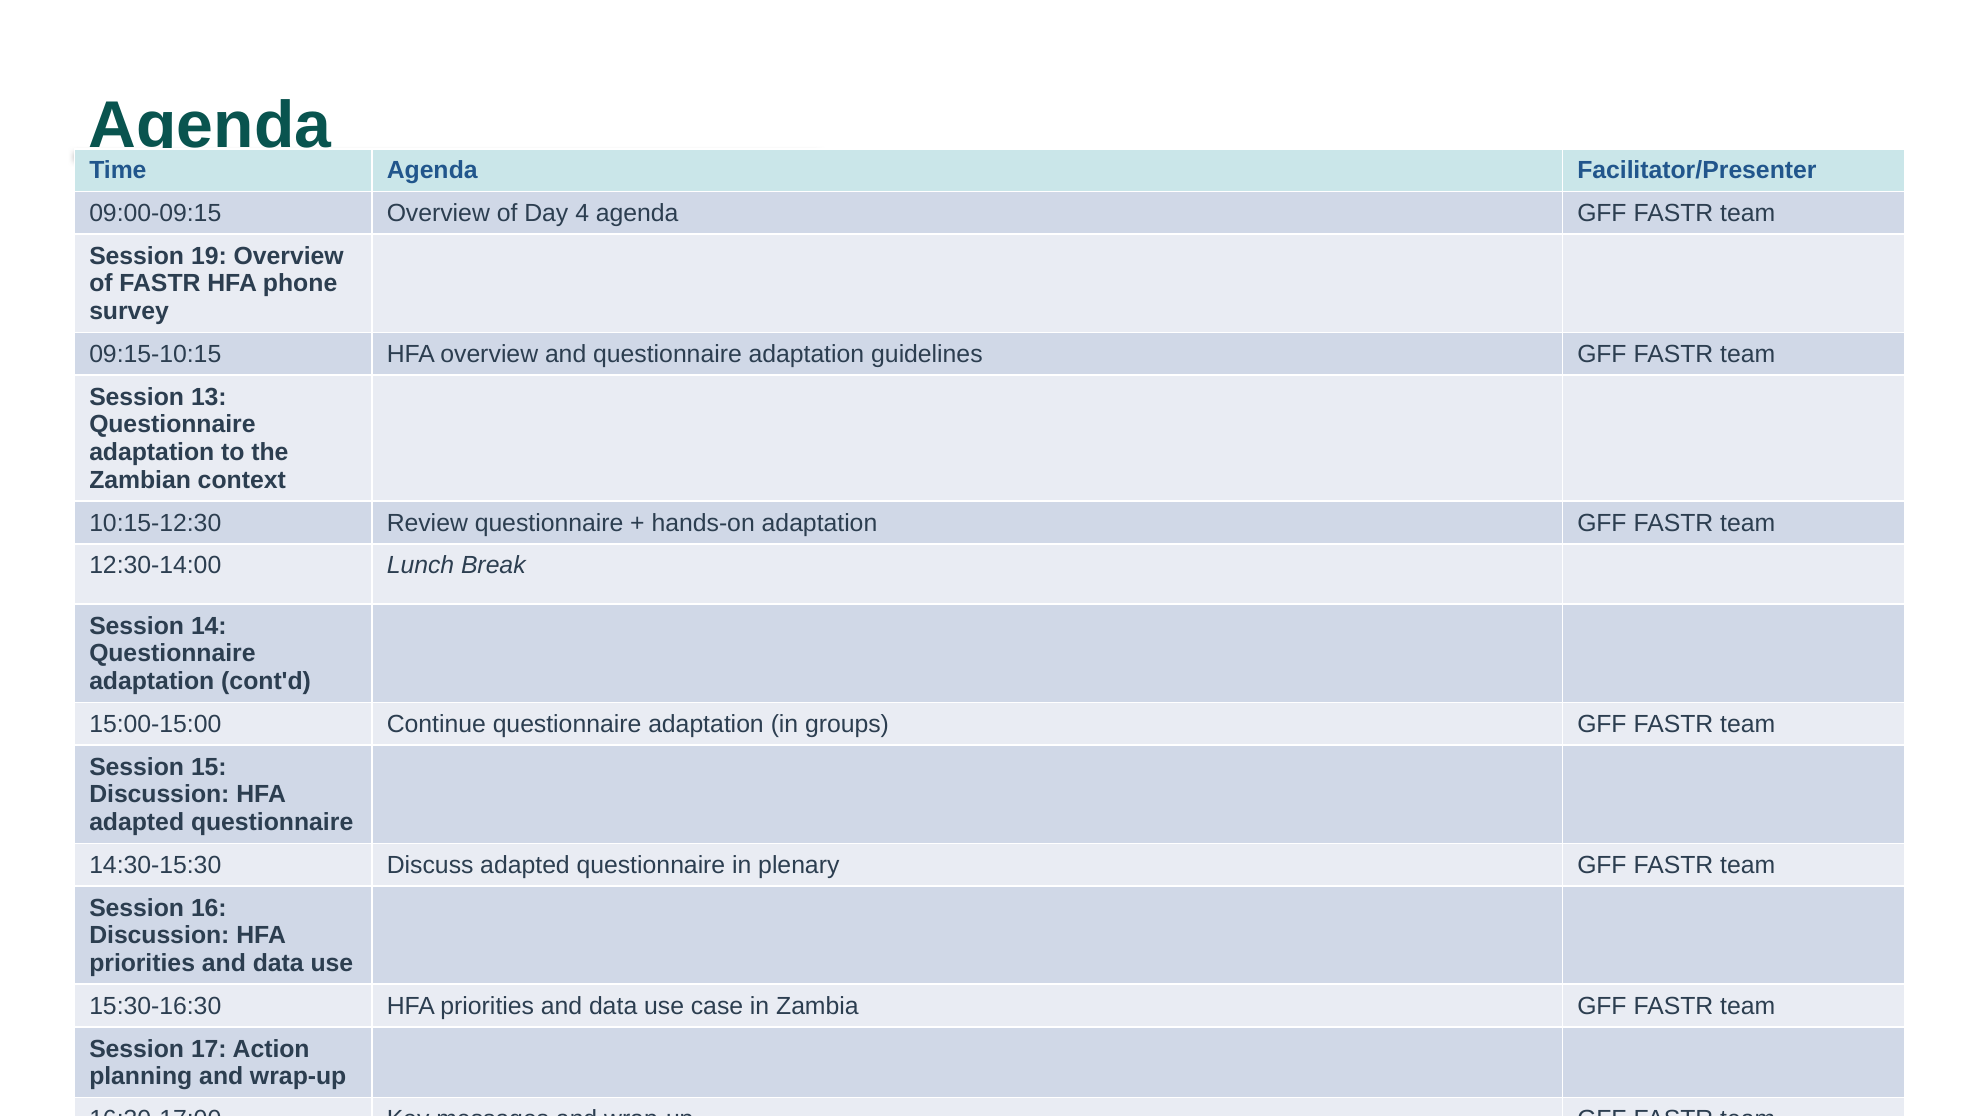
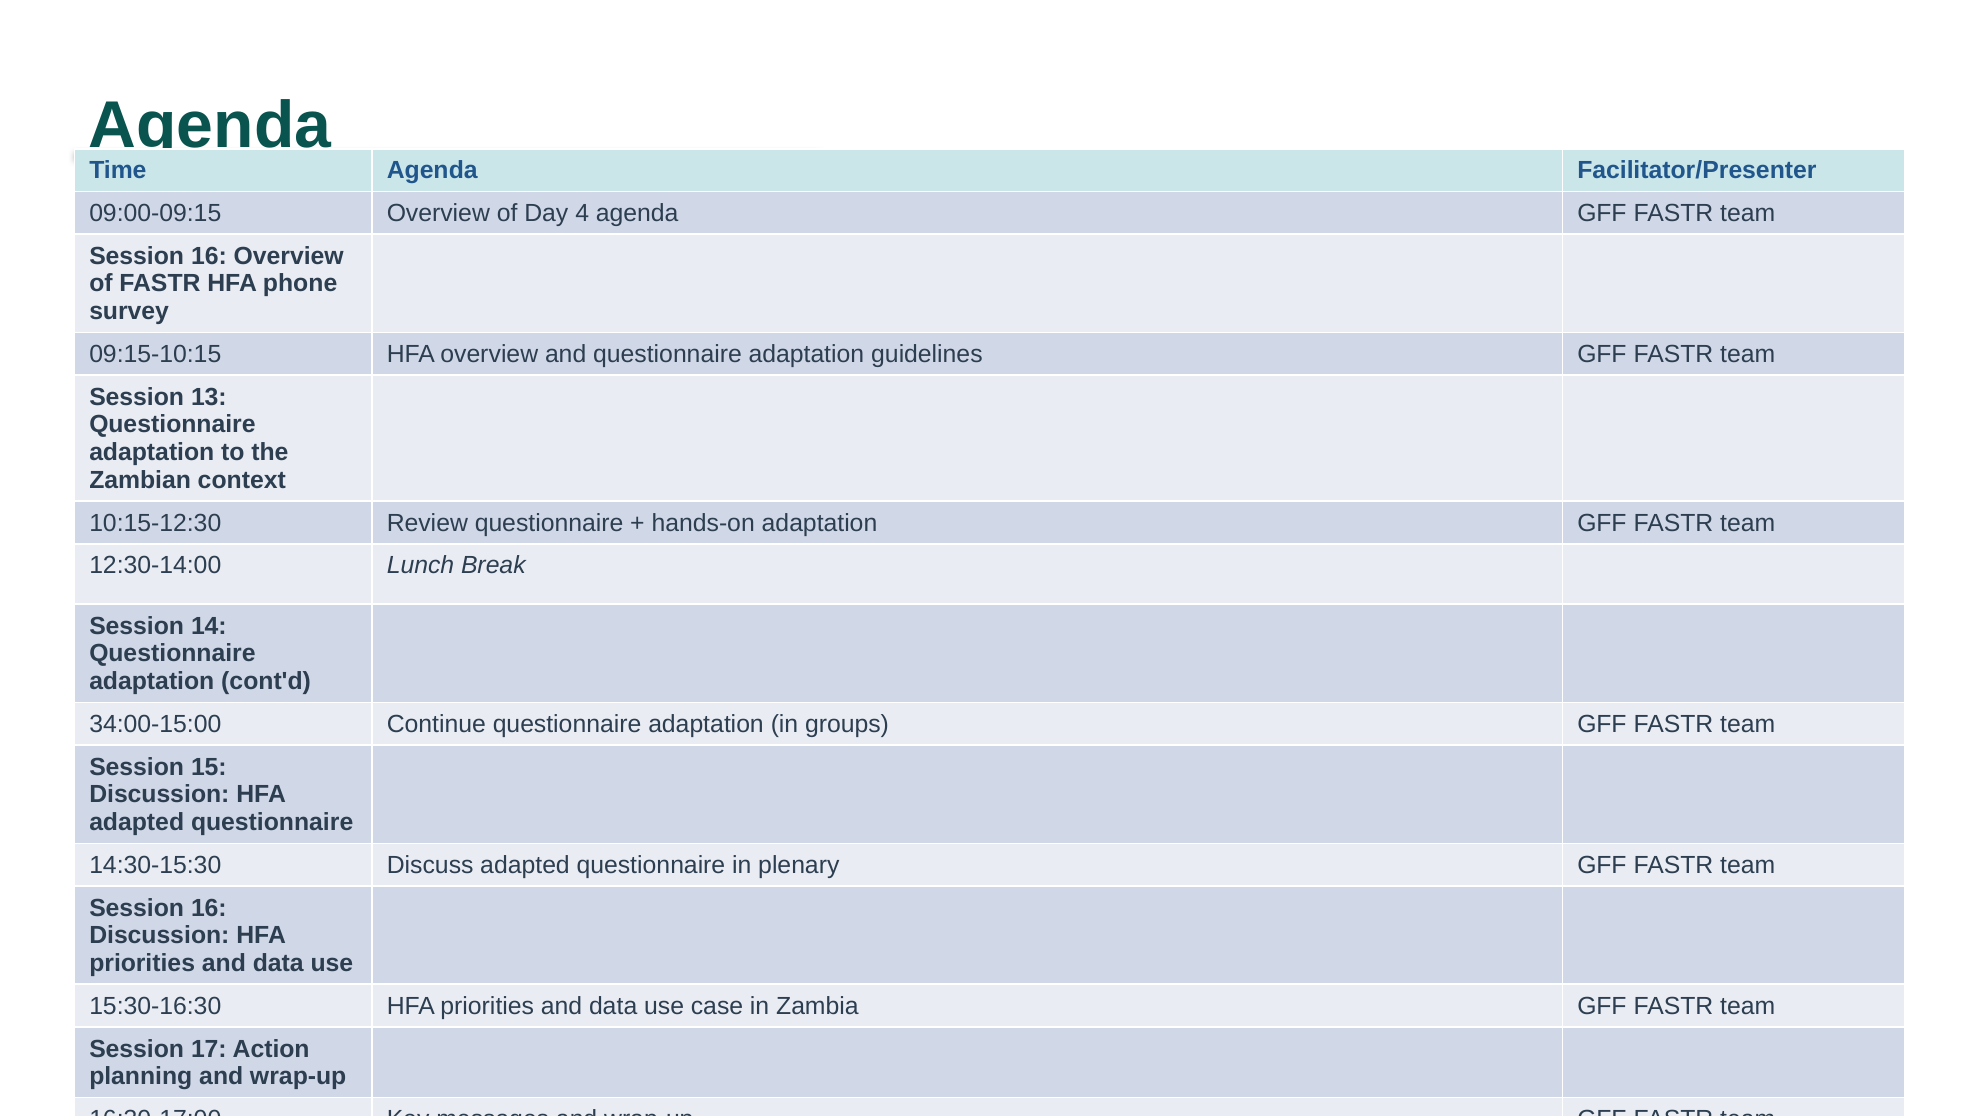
19: 19 -> 16 (209, 256)
15:00-15:00: 15:00-15:00 -> 34:00-15:00 (155, 724)
